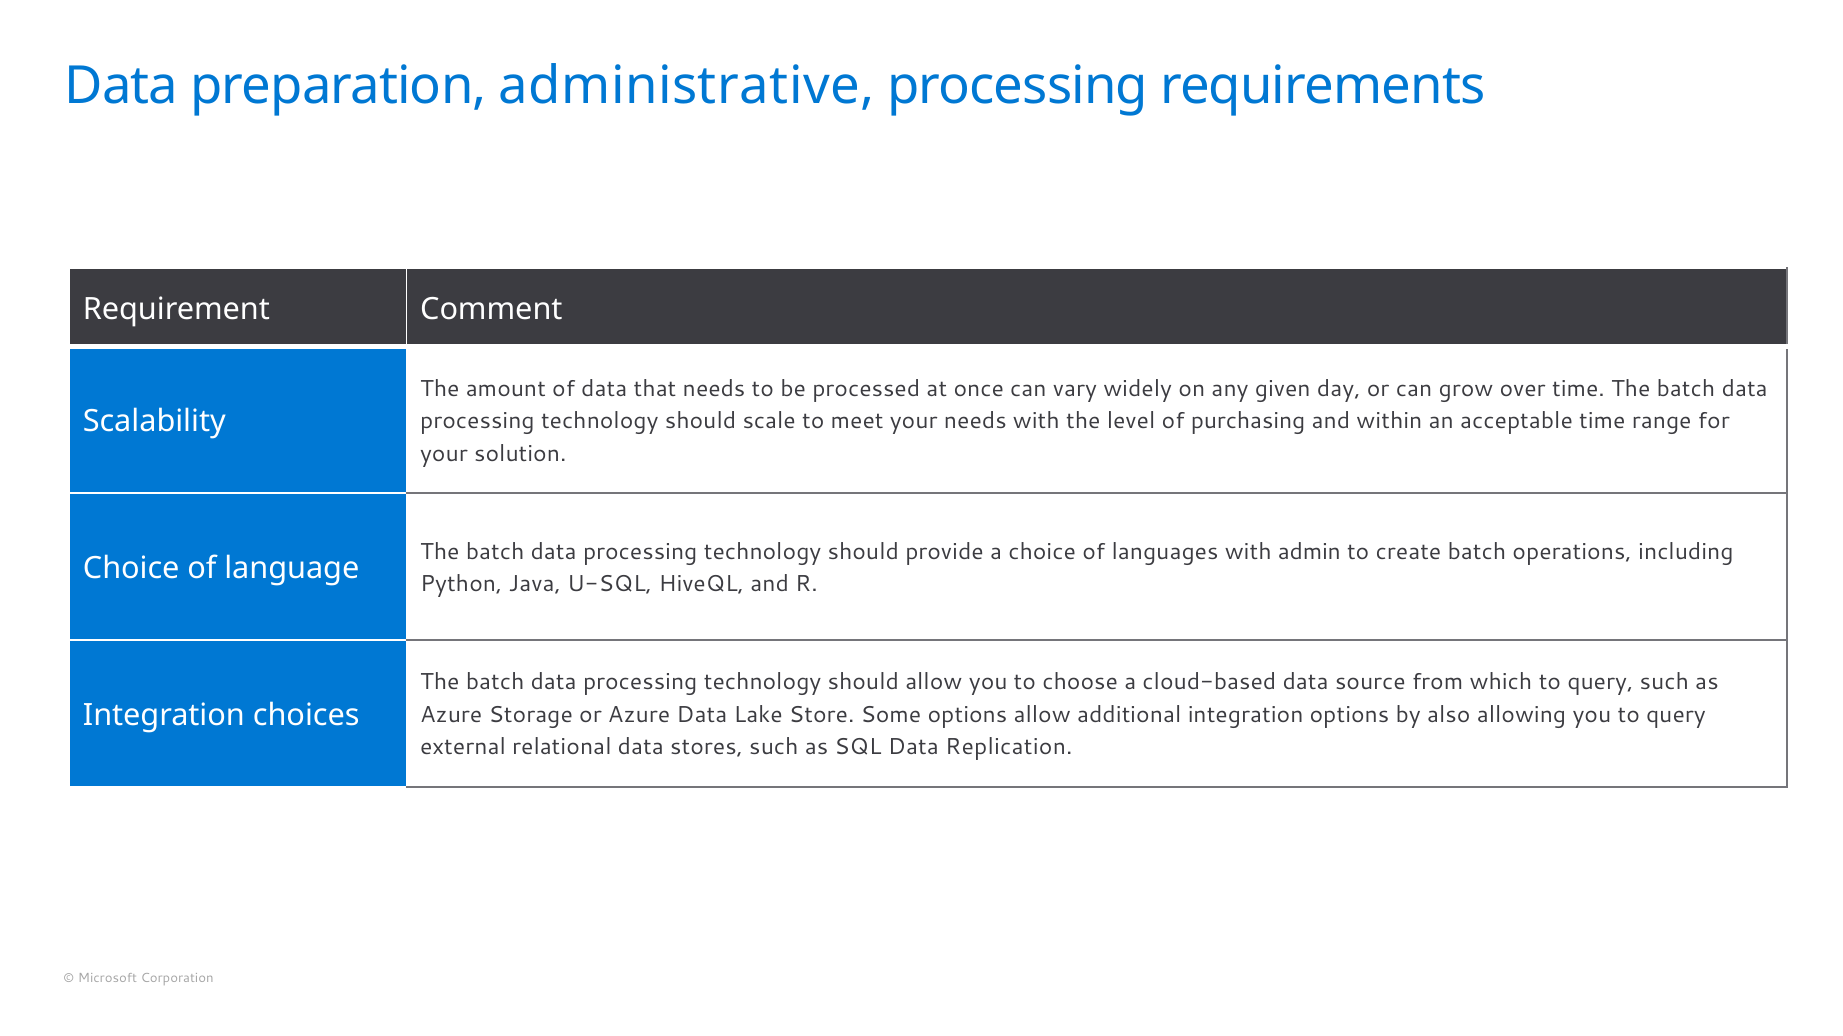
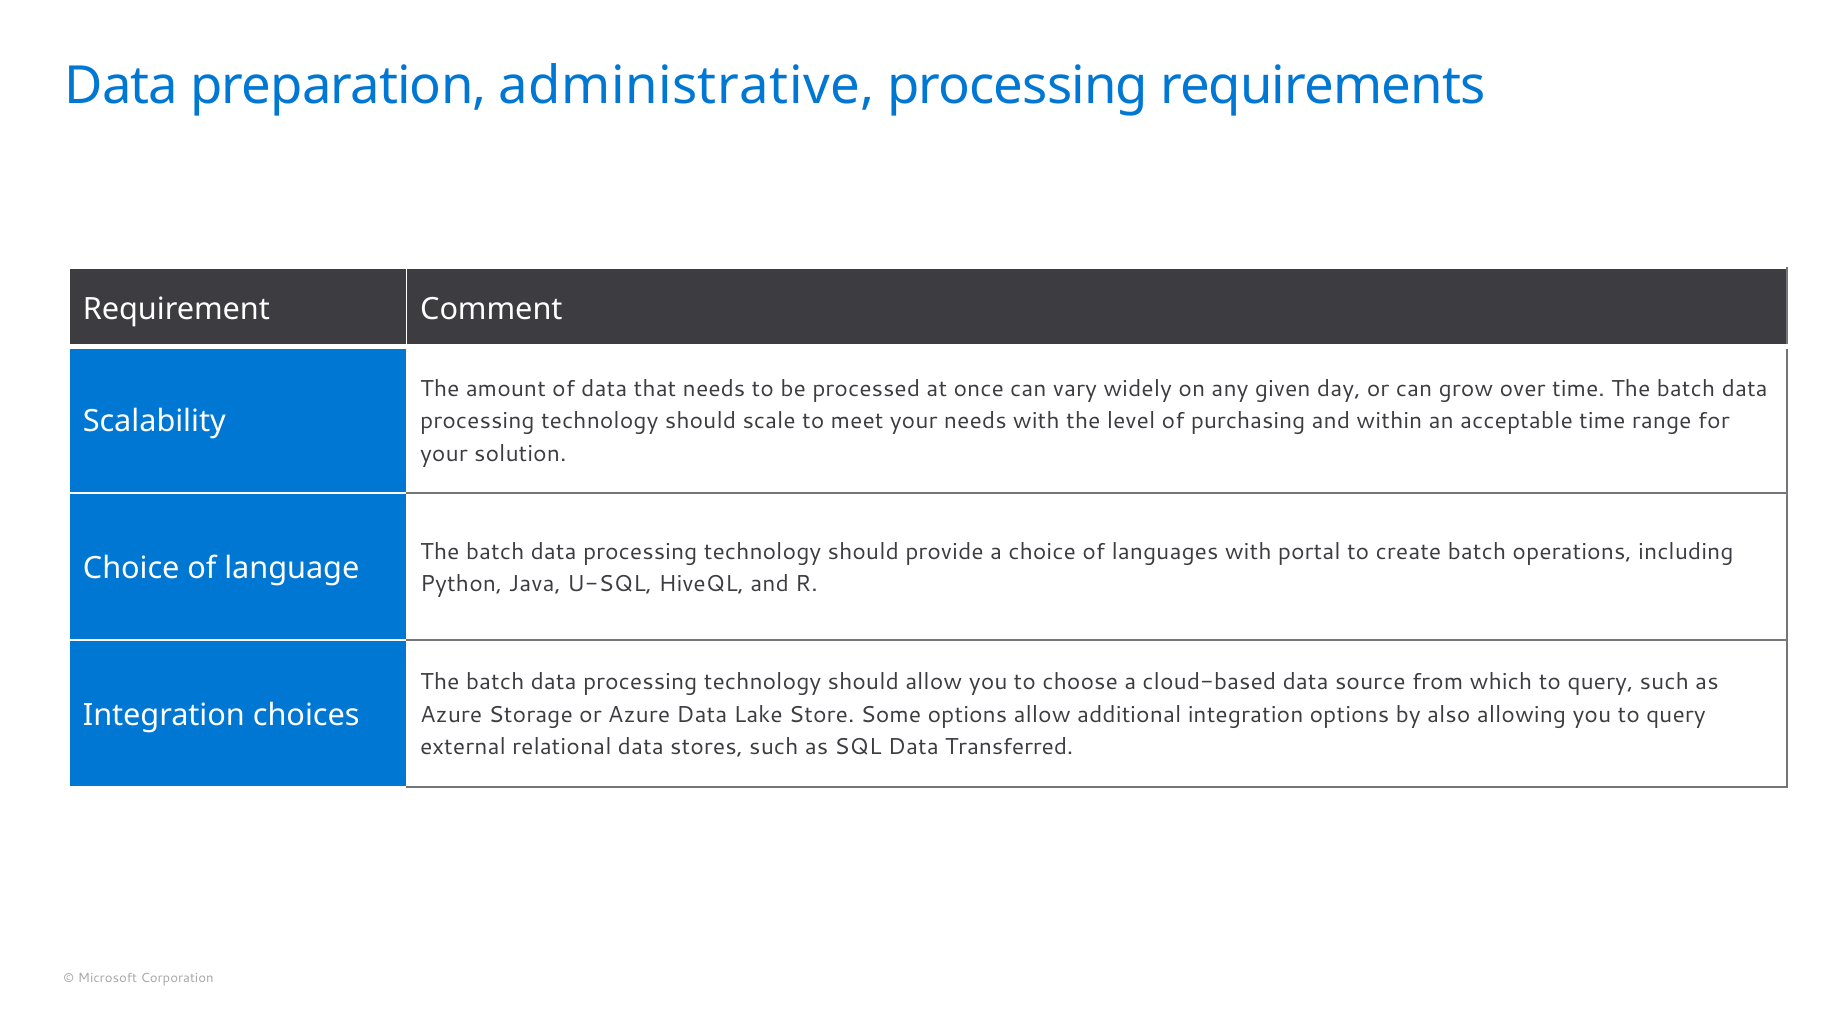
admin: admin -> portal (1309, 552)
Replication: Replication -> Transferred (1009, 748)
